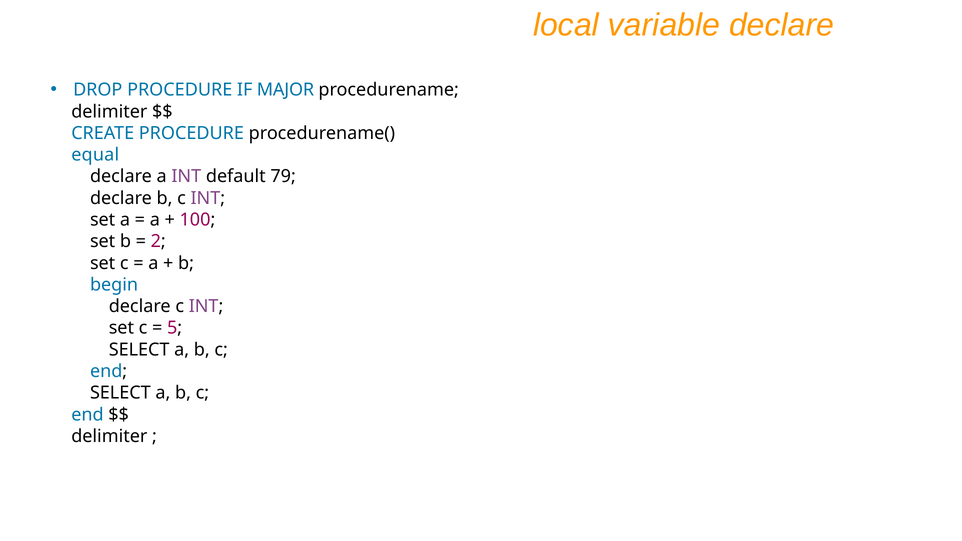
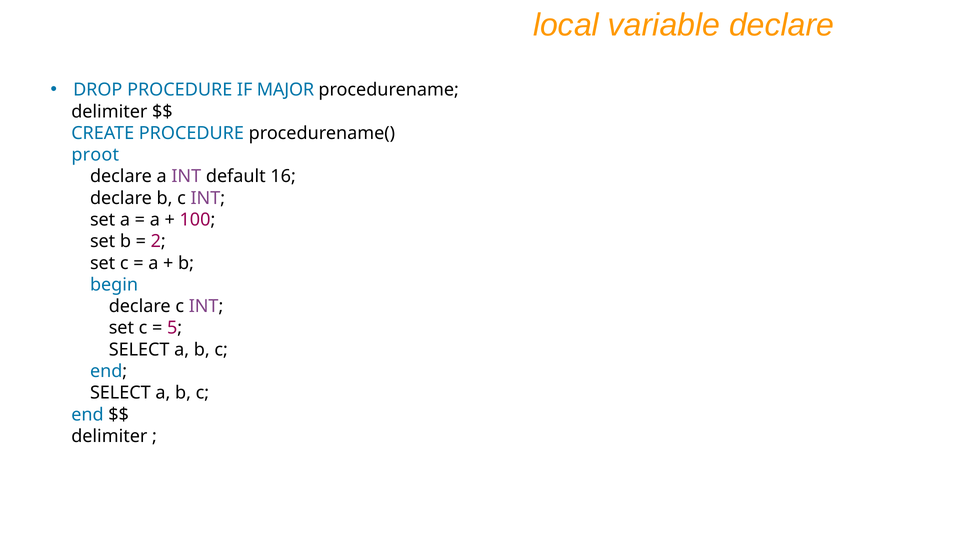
equal: equal -> proot (95, 155)
79: 79 -> 16 (283, 177)
